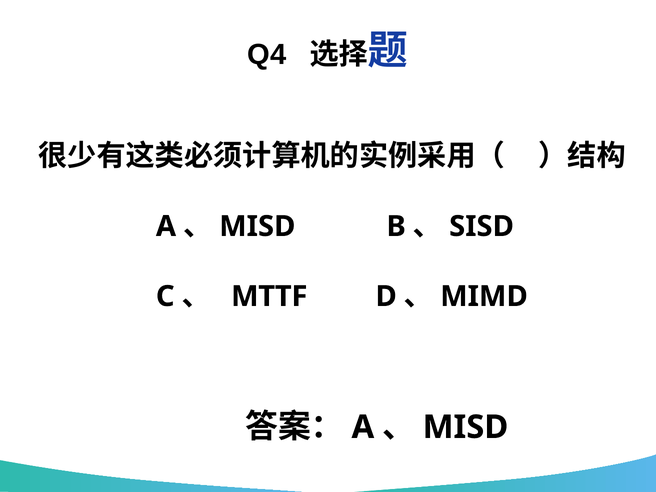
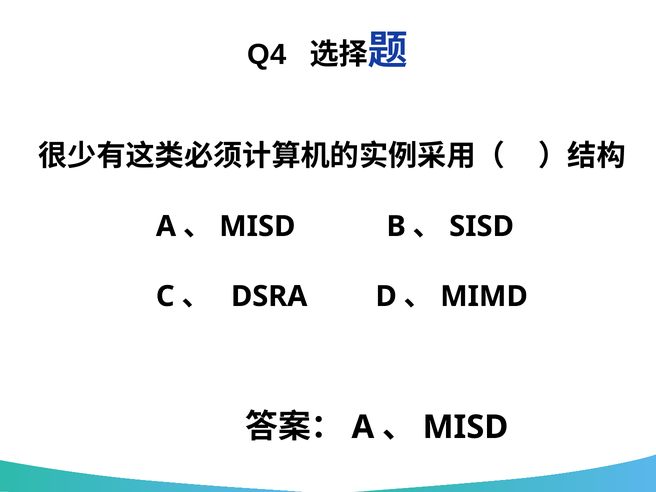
MTTF: MTTF -> DSRA (269, 296)
